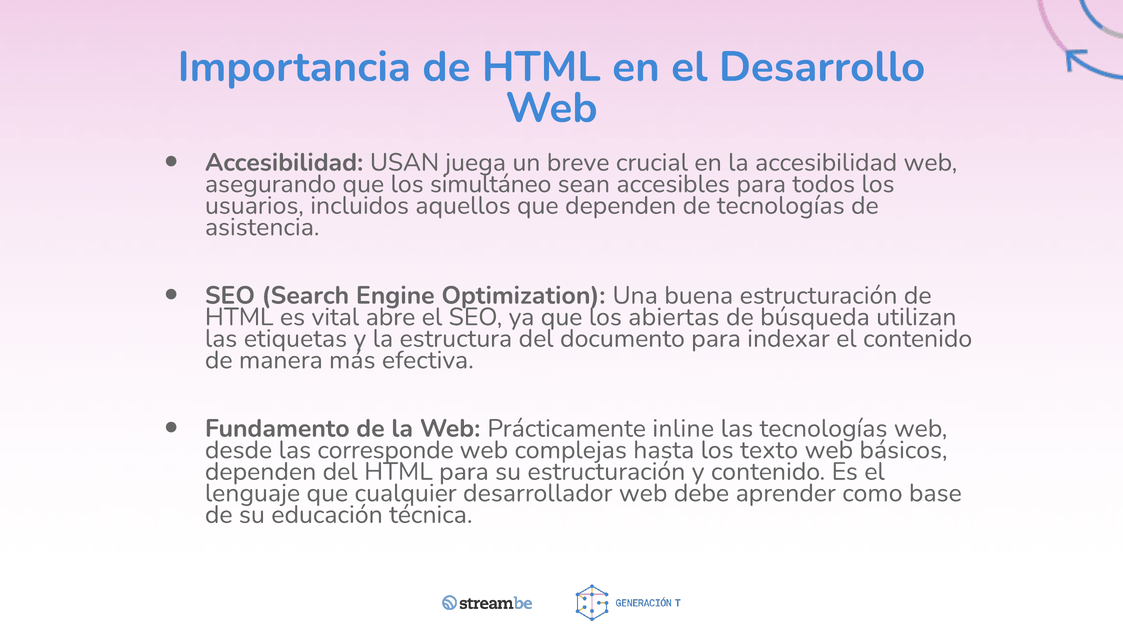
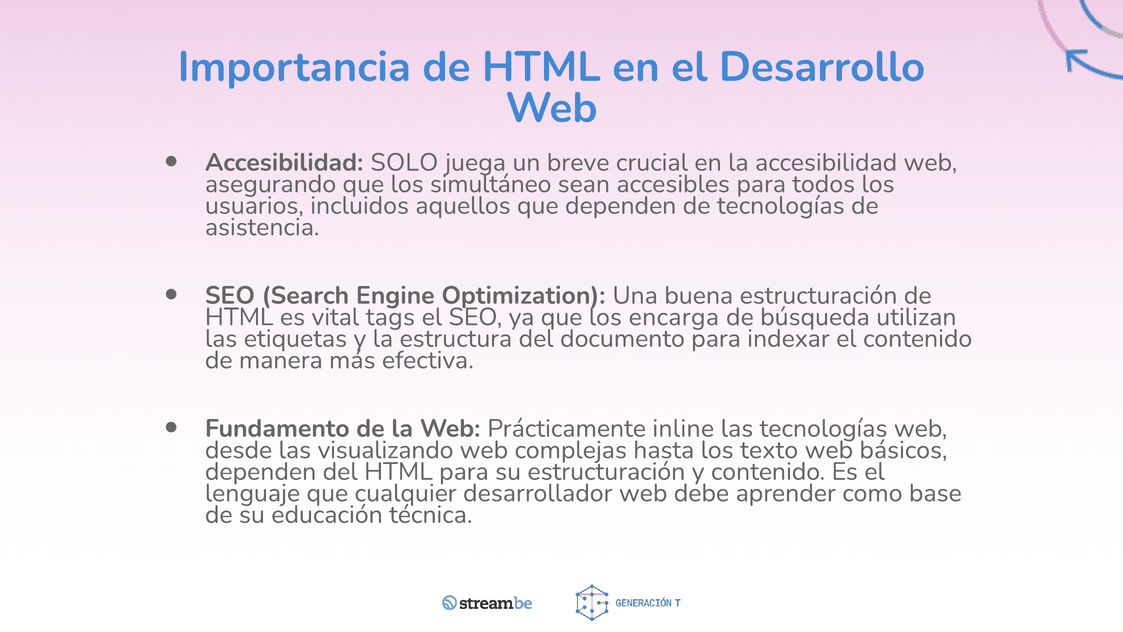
USAN: USAN -> SOLO (404, 162)
abre: abre -> tags (390, 317)
abiertas: abiertas -> encarga (674, 317)
corresponde: corresponde -> visualizando (386, 450)
